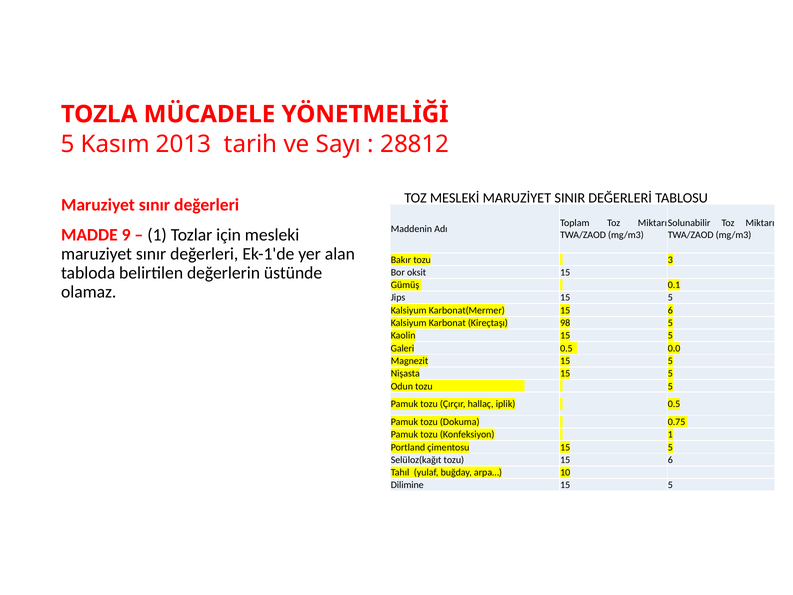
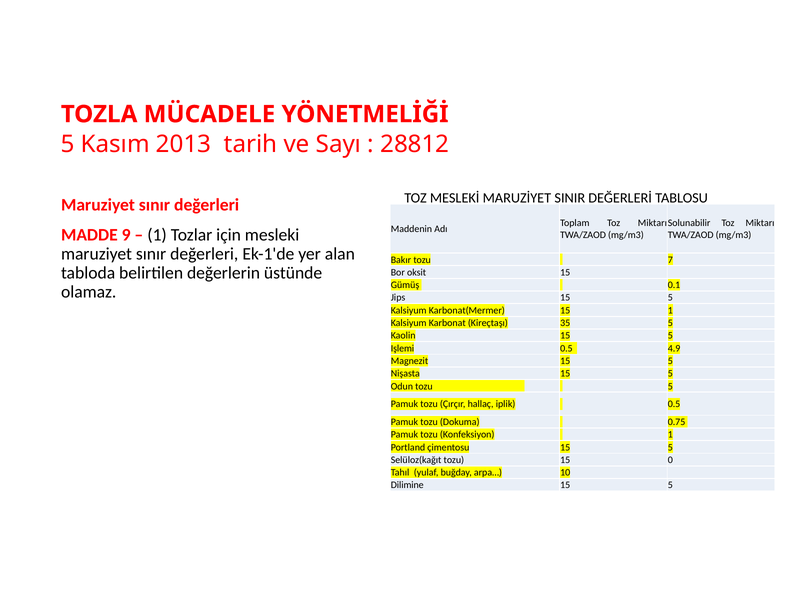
3: 3 -> 7 (670, 260)
Karbonat(Mermer 15 6: 6 -> 1 (670, 310)
98: 98 -> 35 (565, 323)
Galeri: Galeri -> Işlemi (402, 348)
0.0: 0.0 -> 4.9 (674, 348)
tozu 15 6: 6 -> 0 (670, 460)
